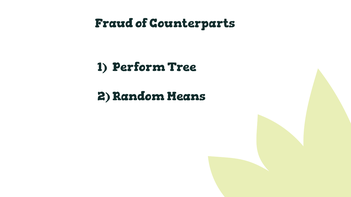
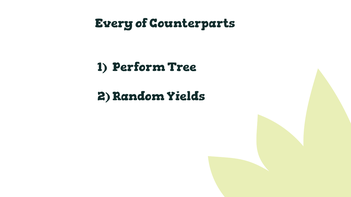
Fraud: Fraud -> Every (114, 23)
Means: Means -> Yields (186, 97)
